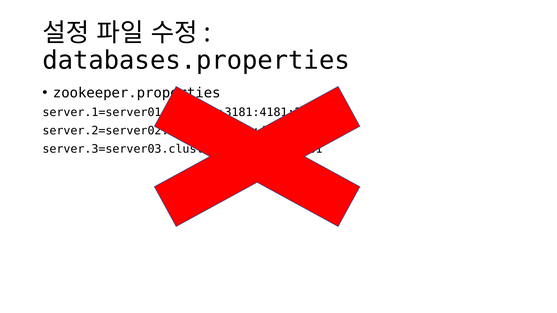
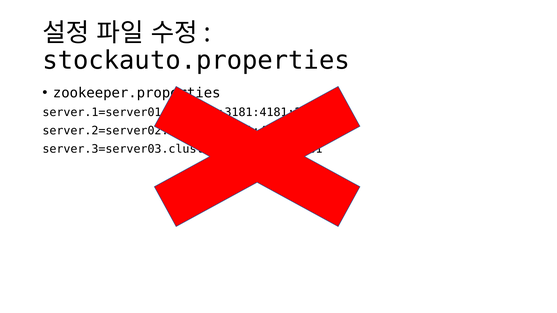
databases.properties: databases.properties -> stockauto.properties (196, 61)
